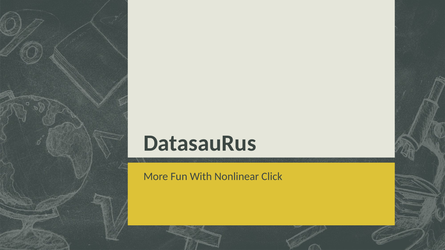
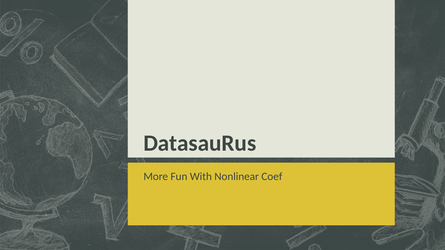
Click: Click -> Coef (272, 177)
